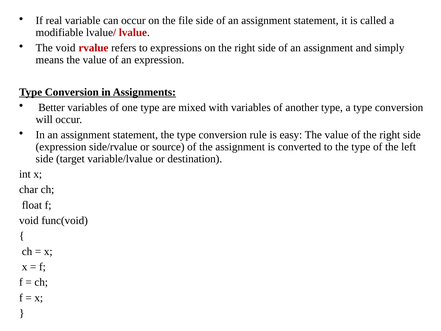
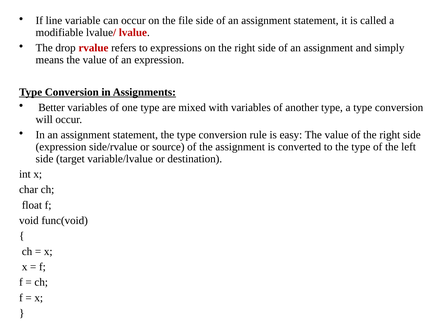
real: real -> line (54, 21)
The void: void -> drop (66, 48)
